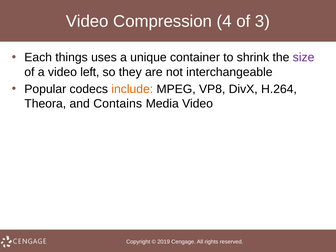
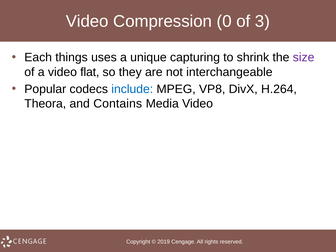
4: 4 -> 0 (224, 21)
container: container -> capturing (195, 57)
left: left -> flat (90, 72)
include colour: orange -> blue (132, 89)
